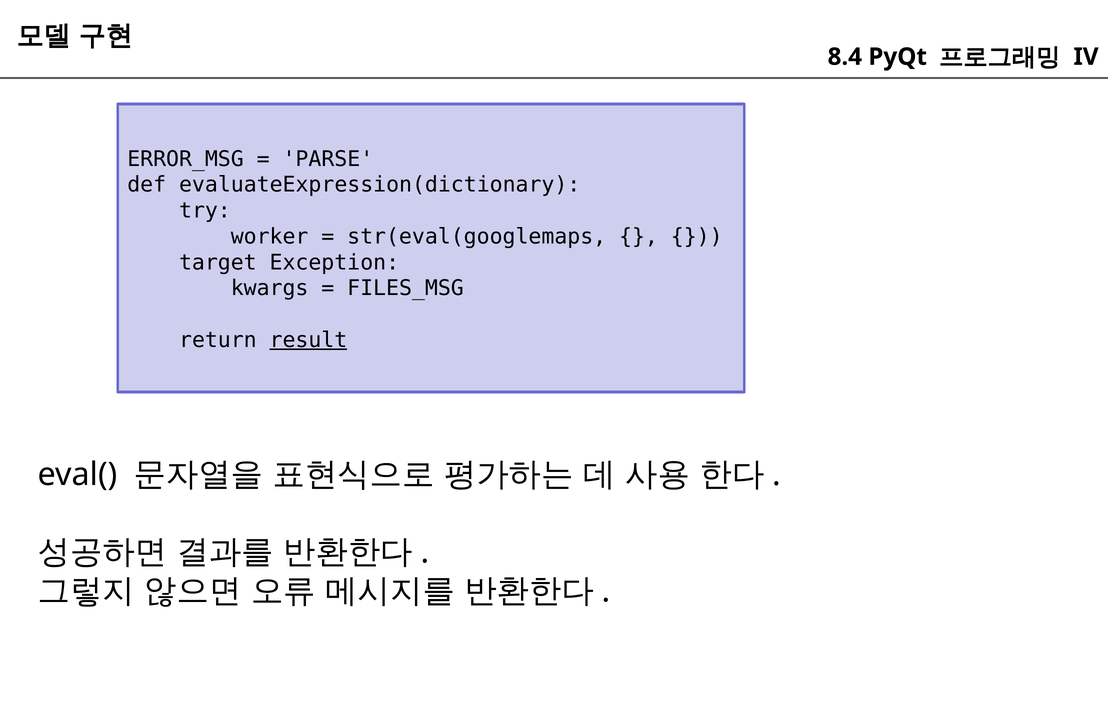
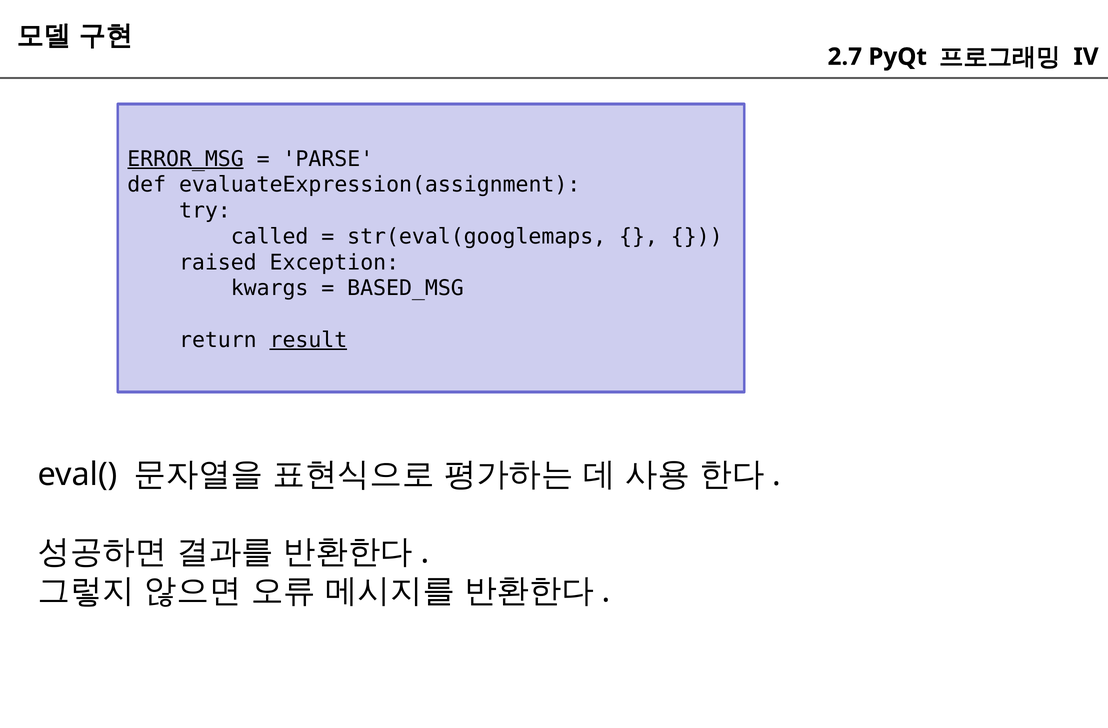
8.4: 8.4 -> 2.7 (845, 57)
ERROR_MSG underline: none -> present (186, 159)
evaluateExpression(dictionary: evaluateExpression(dictionary -> evaluateExpression(assignment (380, 185)
worker: worker -> called (270, 237)
target: target -> raised (218, 262)
FILES_MSG: FILES_MSG -> BASED_MSG (406, 288)
